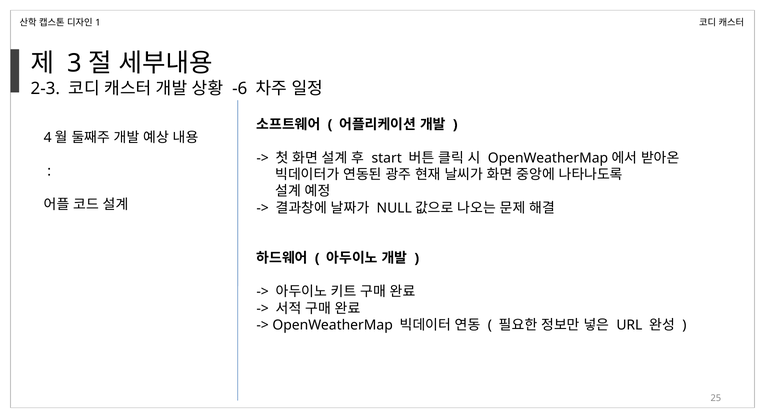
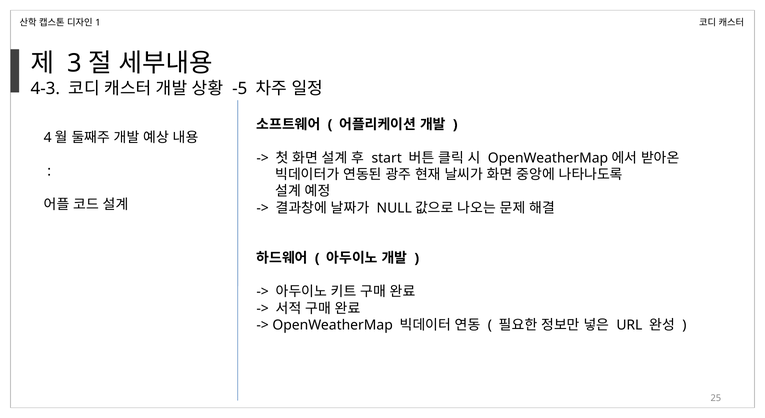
2-3: 2-3 -> 4-3 (45, 88)
-6: -6 -> -5 (240, 88)
